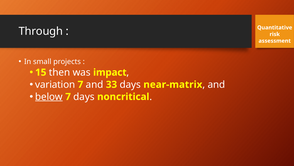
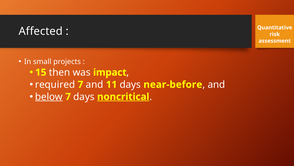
Through: Through -> Affected (41, 31)
variation: variation -> required (55, 84)
33: 33 -> 11 (111, 84)
near-matrix: near-matrix -> near-before (173, 84)
noncritical underline: none -> present (123, 96)
